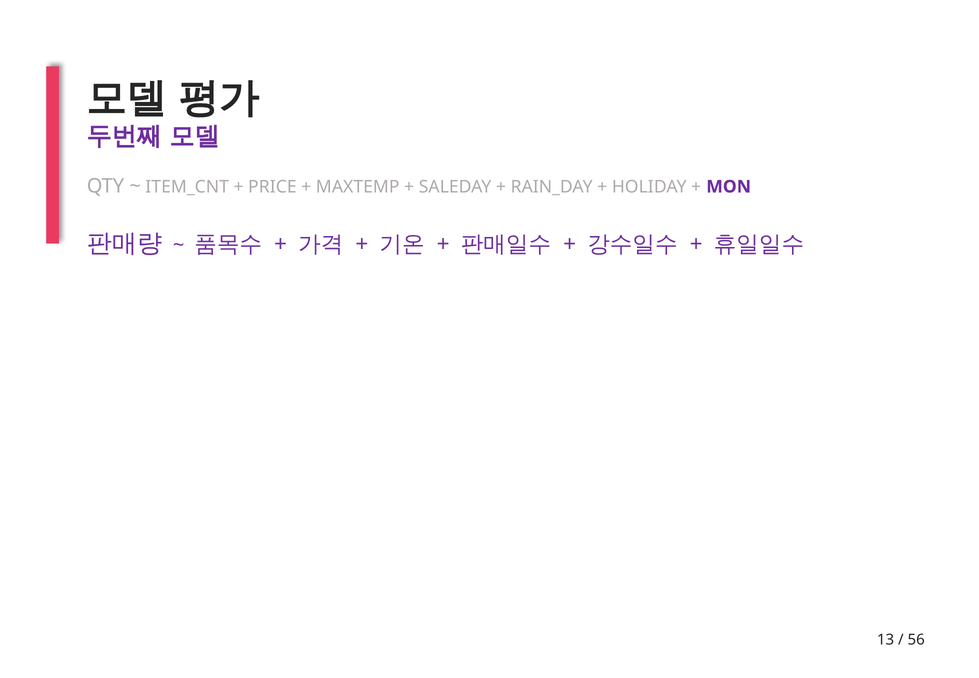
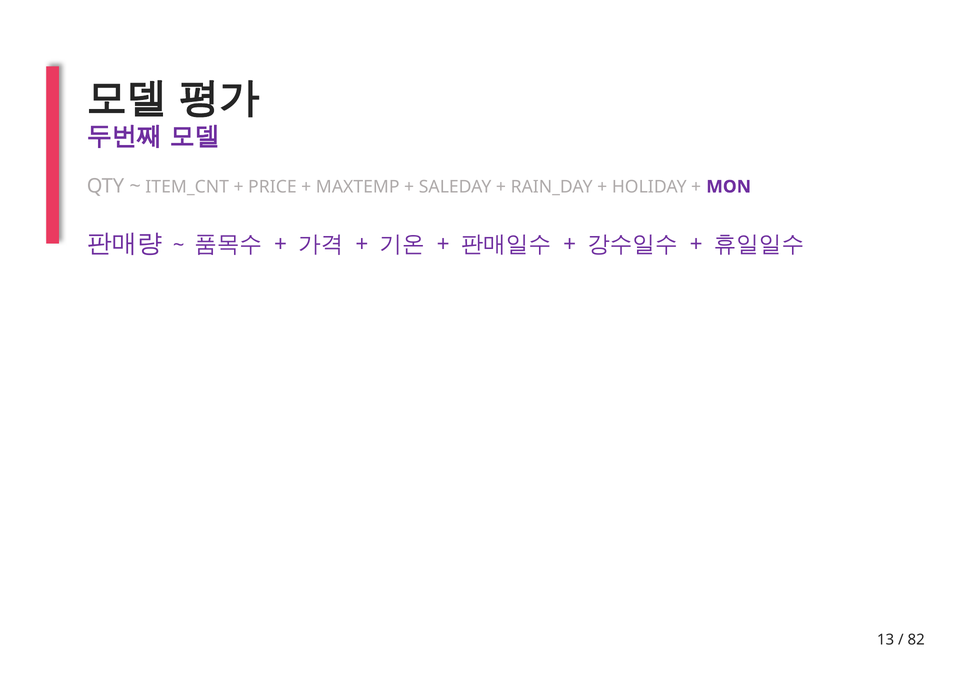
56: 56 -> 82 (916, 639)
